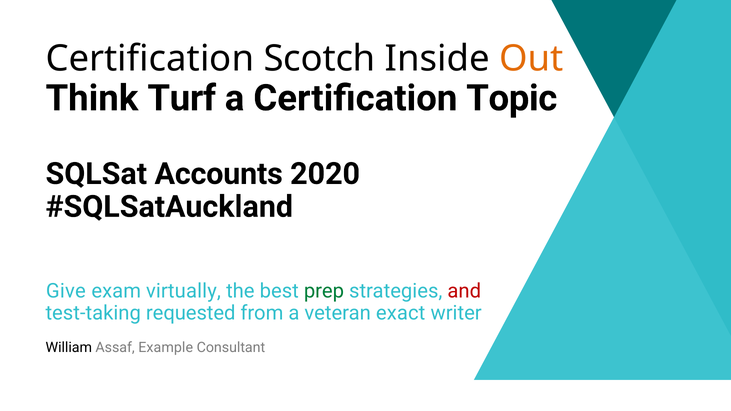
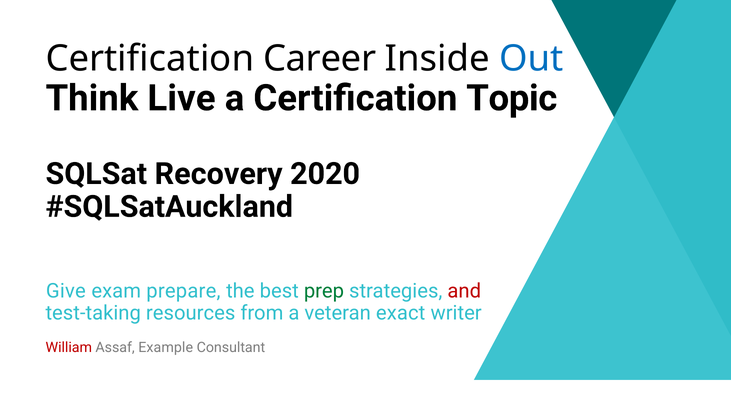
Scotch: Scotch -> Career (320, 59)
Out colour: orange -> blue (531, 59)
Turf: Turf -> Live (181, 98)
Accounts: Accounts -> Recovery (219, 174)
virtually: virtually -> prepare (183, 291)
requested: requested -> resources (191, 313)
William colour: black -> red (69, 348)
